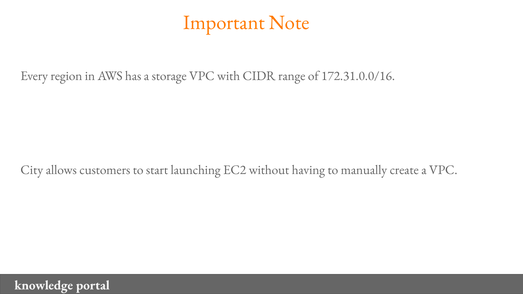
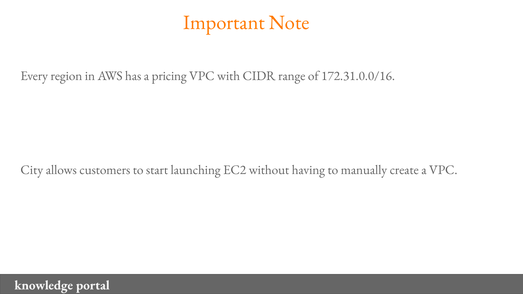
storage: storage -> pricing (169, 76)
